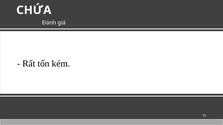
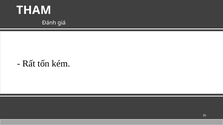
CHỨA: CHỨA -> THAM (34, 10)
